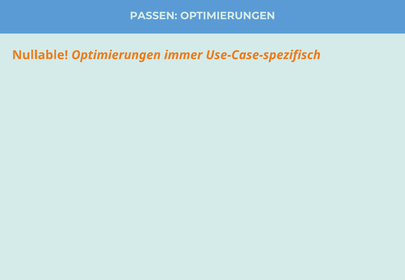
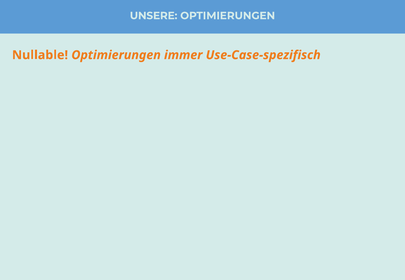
PASSEN: PASSEN -> UNSERE (154, 16)
